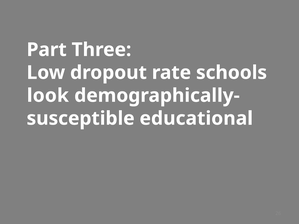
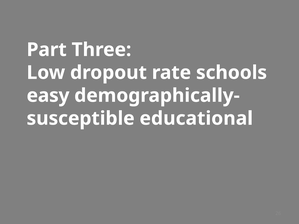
look: look -> easy (48, 96)
